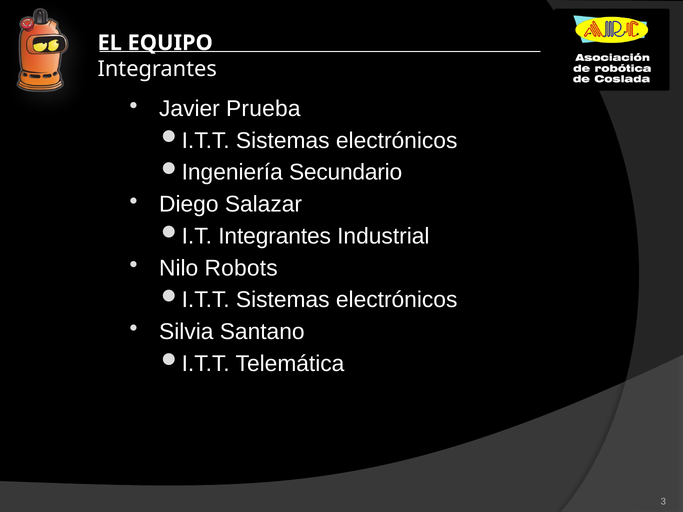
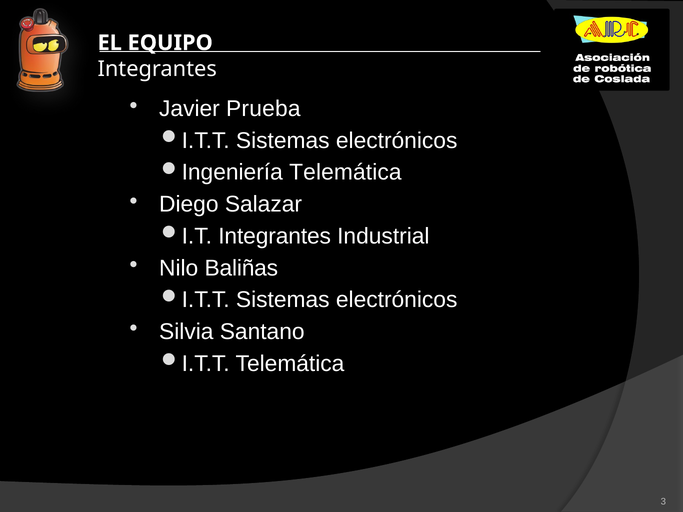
Secundario: Secundario -> Telemática (345, 173)
Robots: Robots -> Baliñas (241, 268)
